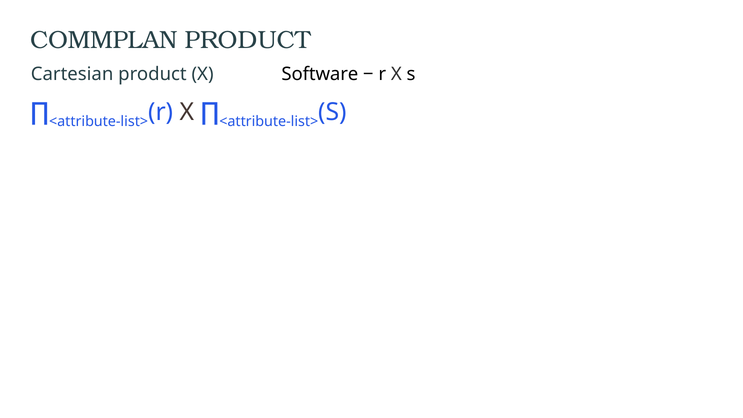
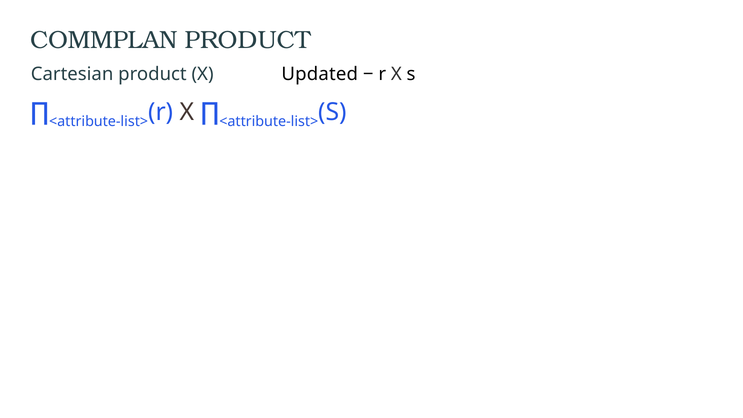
Software: Software -> Updated (320, 74)
